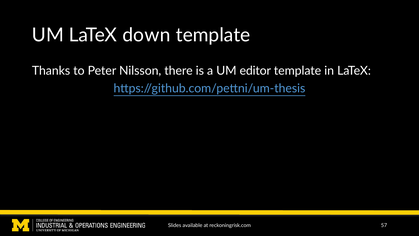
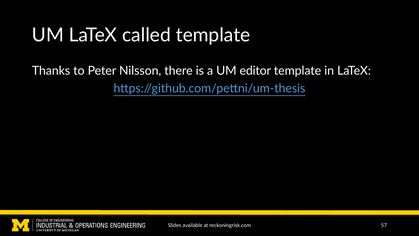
down: down -> called (146, 35)
